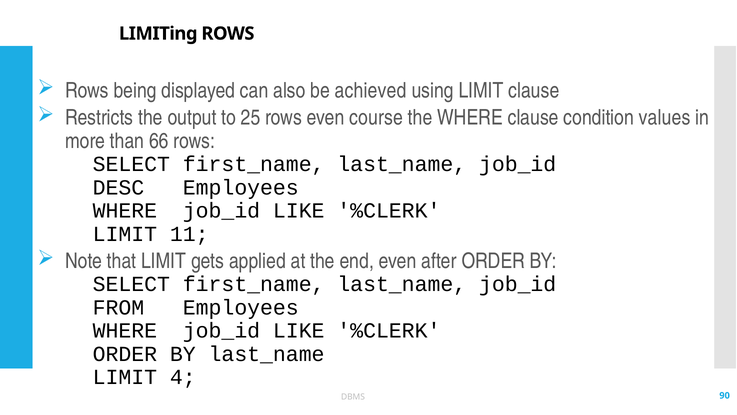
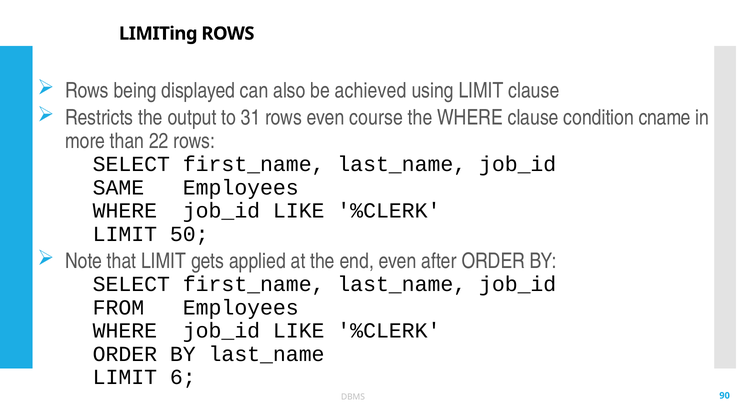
25: 25 -> 31 (251, 118)
values: values -> cname (665, 118)
66: 66 -> 22 (159, 141)
DESC: DESC -> SAME (119, 187)
11: 11 -> 50 (189, 234)
4: 4 -> 6 (183, 377)
